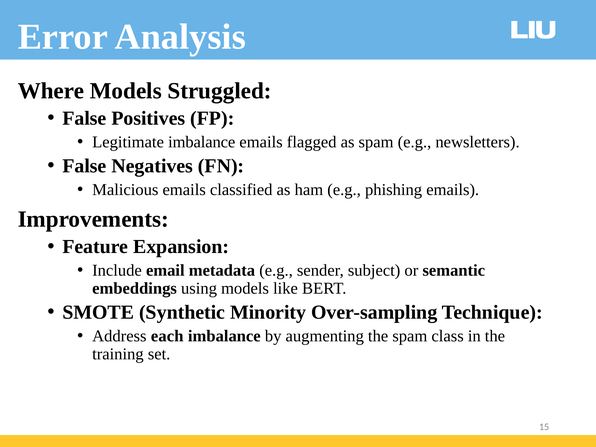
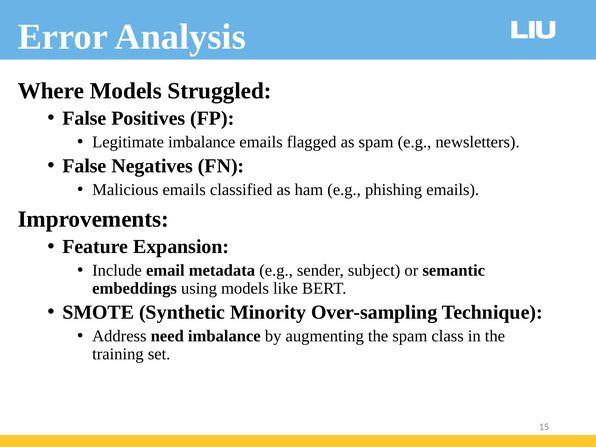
each: each -> need (167, 336)
